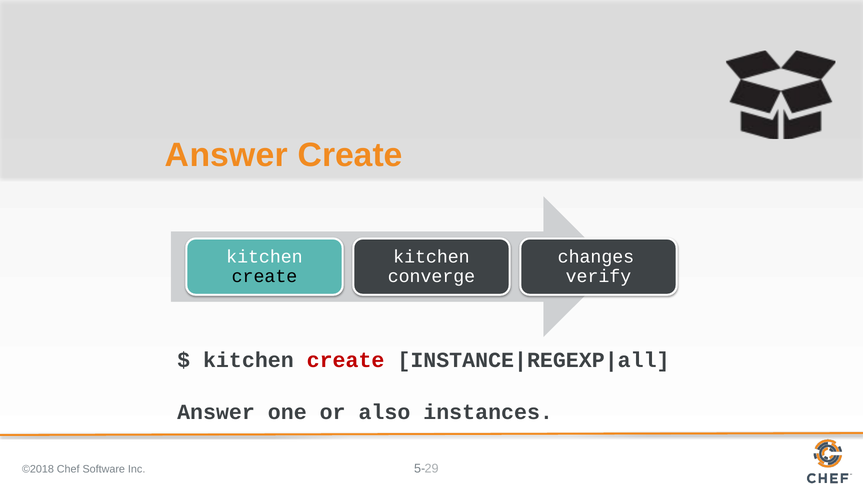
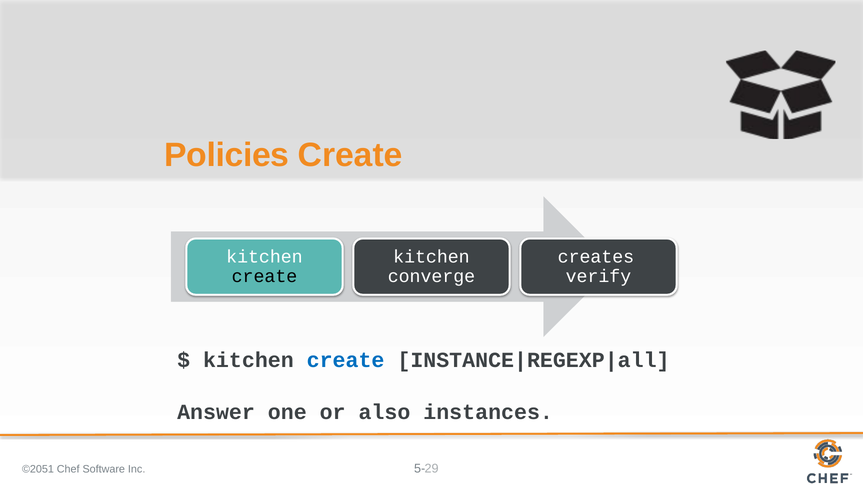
Answer: Answer -> Policies (227, 155)
changes: changes -> creates (596, 257)
create colour: red -> blue (346, 361)
©2018: ©2018 -> ©2051 (38, 470)
